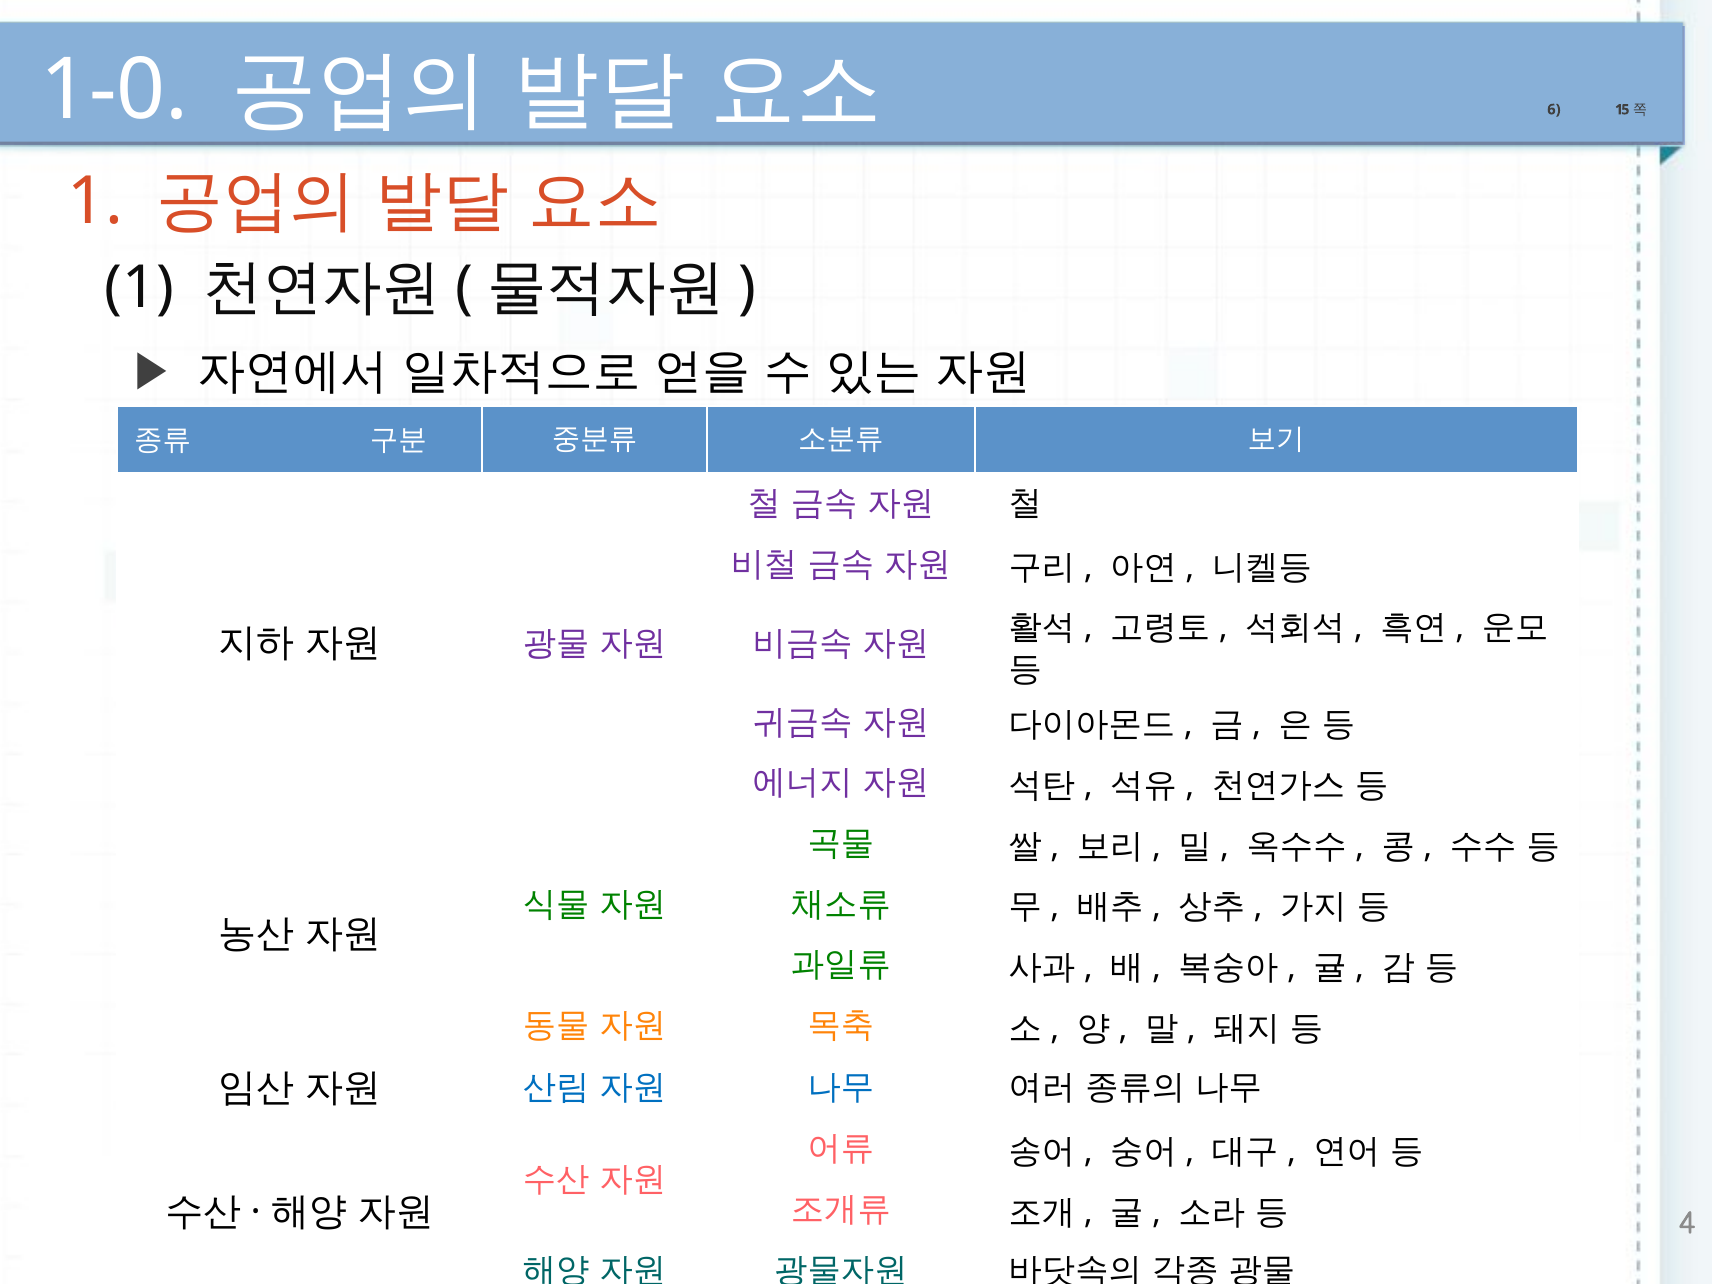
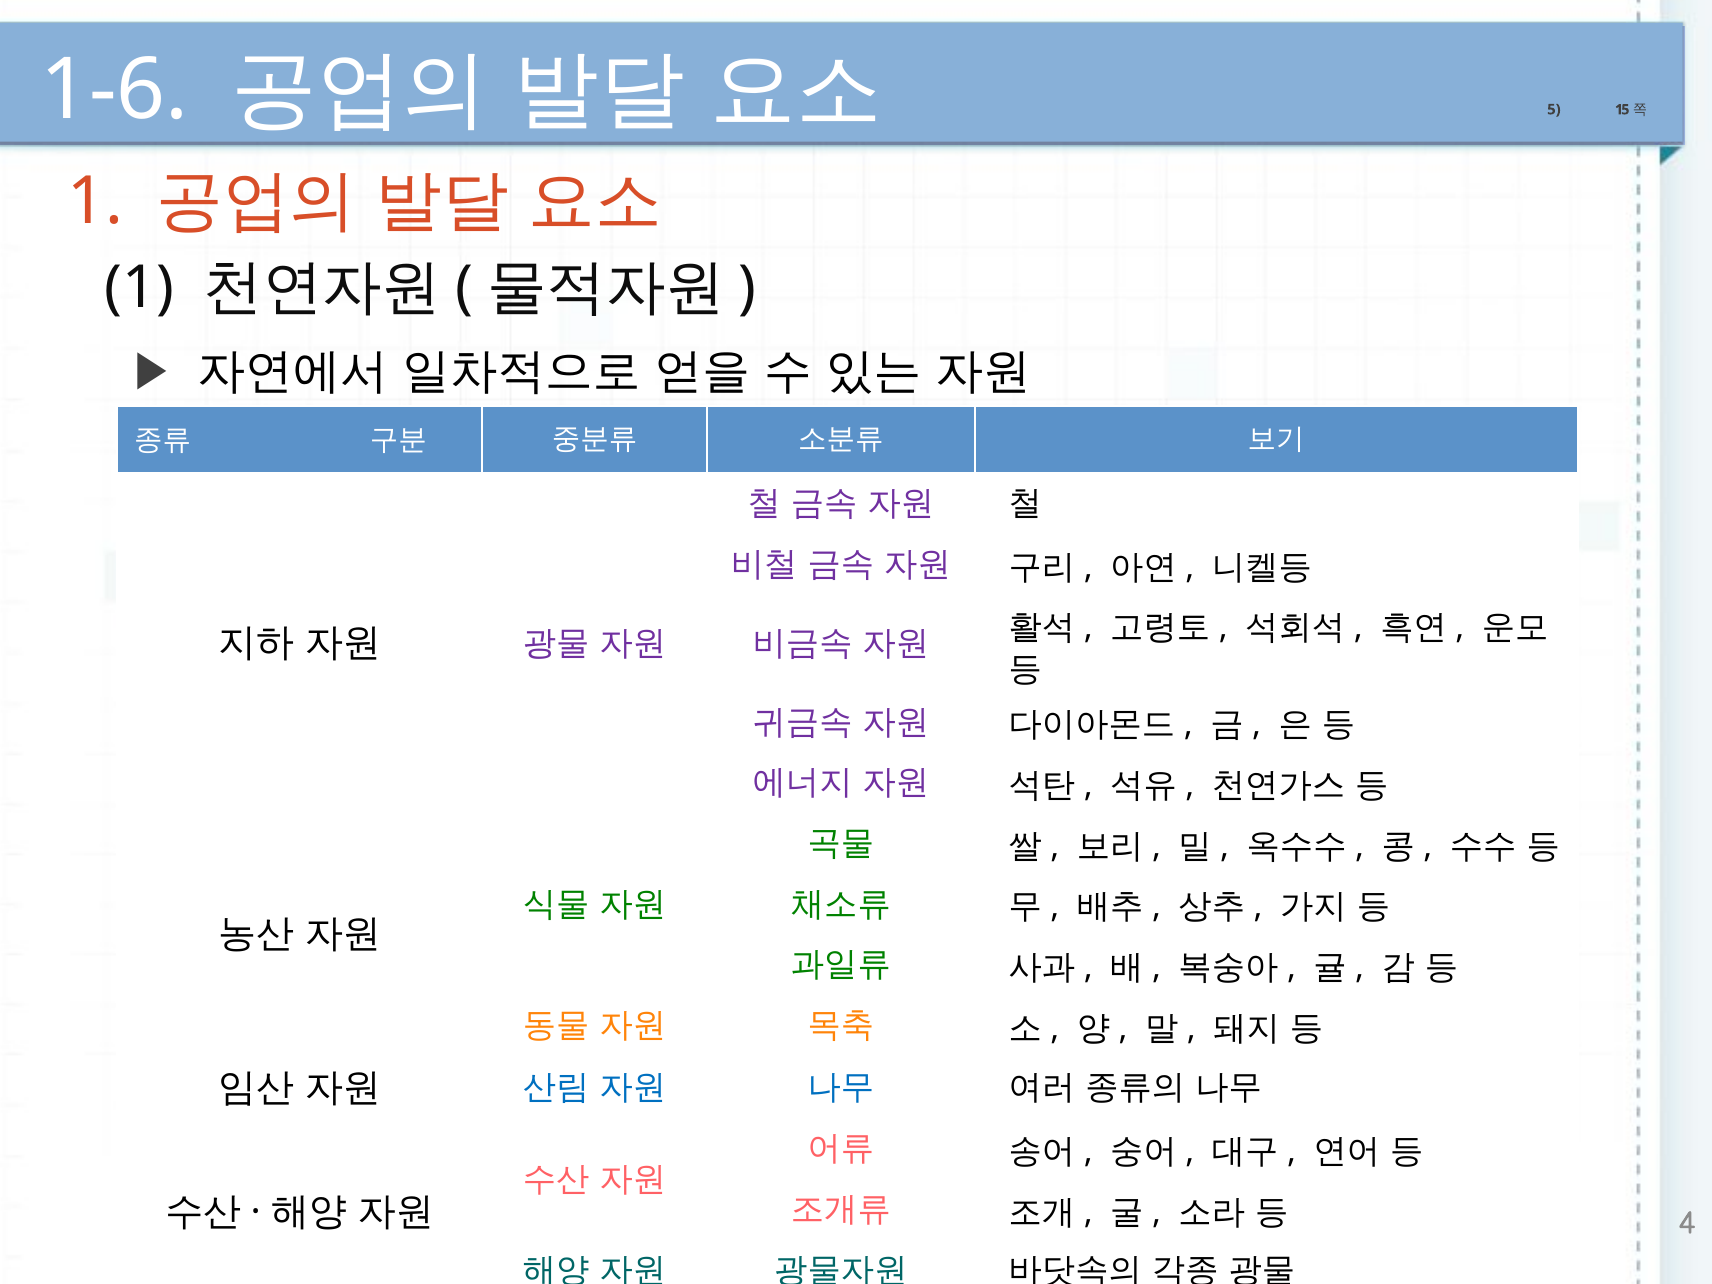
1-0: 1-0 -> 1-6 (115, 91)
6: 6 -> 5 (1554, 110)
